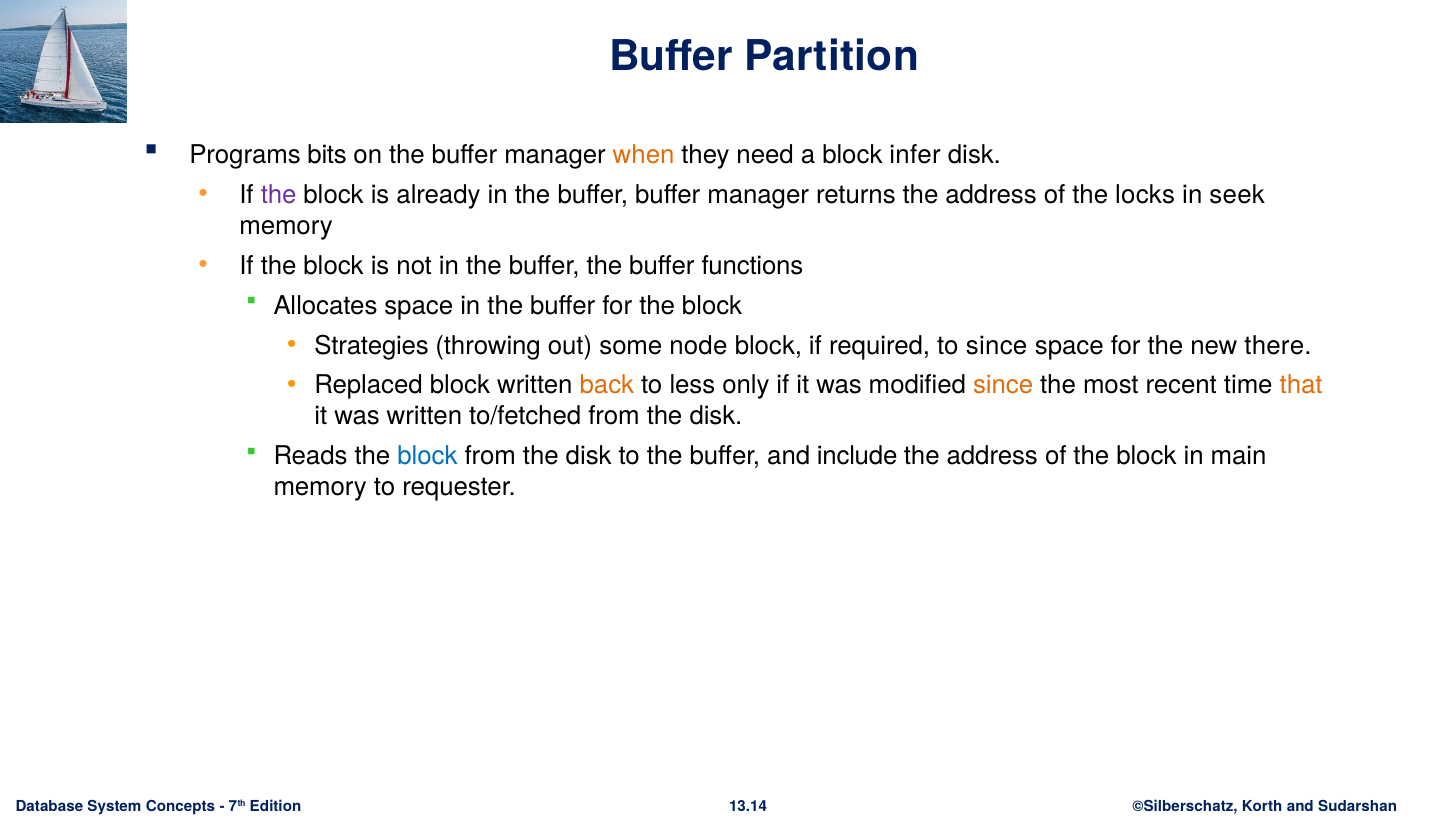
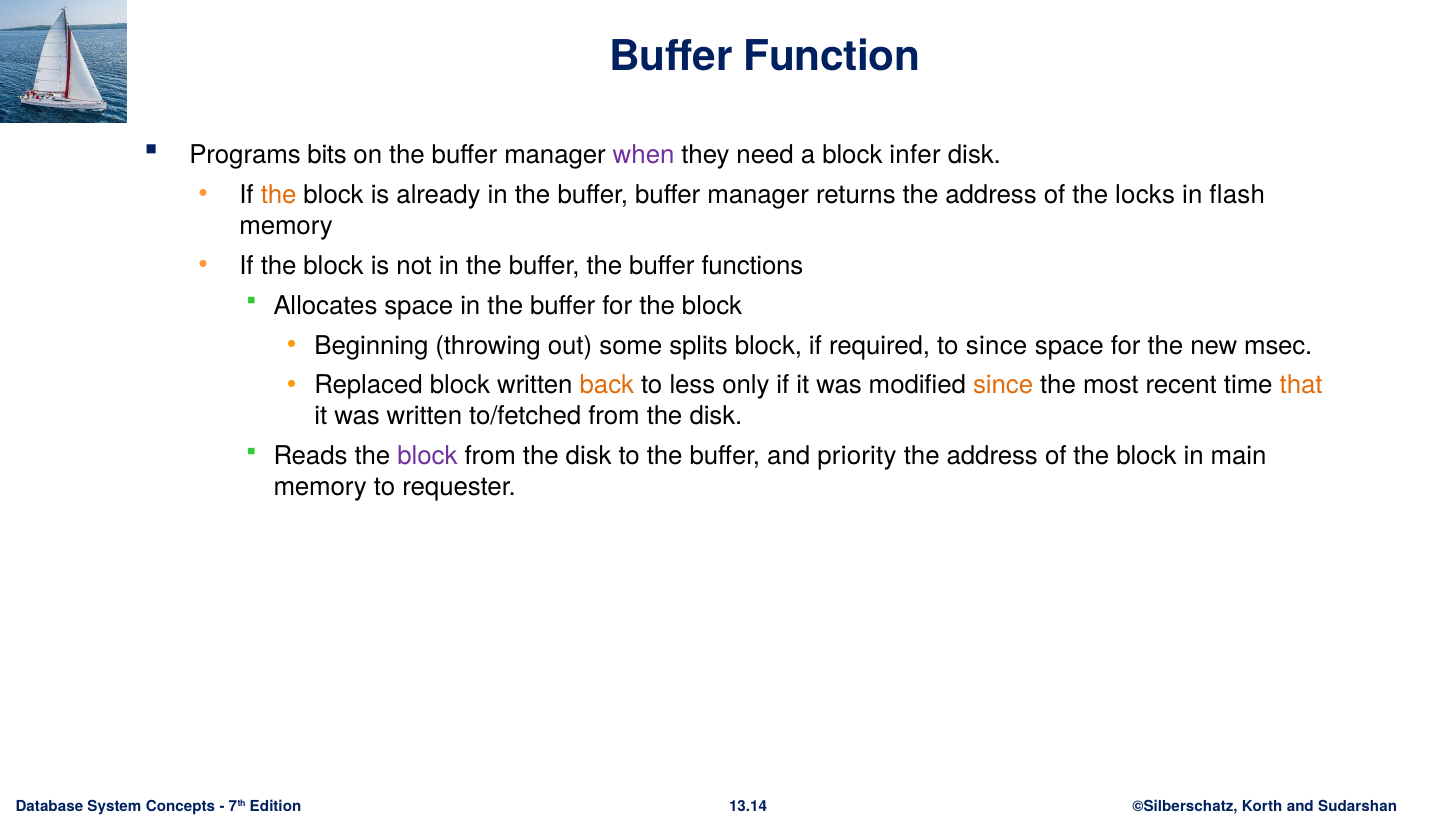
Partition: Partition -> Function (832, 57)
when colour: orange -> purple (644, 155)
the colour: purple -> orange (279, 195)
seek: seek -> flash (1237, 195)
Strategies: Strategies -> Beginning (372, 345)
node: node -> splits (699, 345)
there: there -> msec (1278, 345)
block colour: blue -> purple (427, 456)
include: include -> priority (857, 456)
